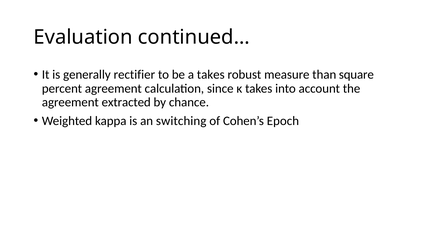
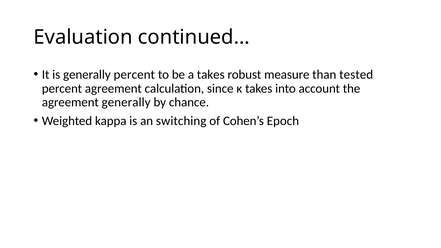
generally rectifier: rectifier -> percent (134, 75)
square: square -> tested (356, 75)
agreement extracted: extracted -> generally (126, 102)
